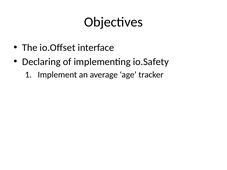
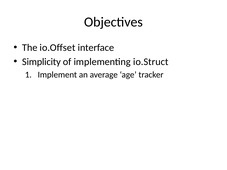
Declaring: Declaring -> Simplicity (41, 62)
io.Safety: io.Safety -> io.Struct (151, 62)
